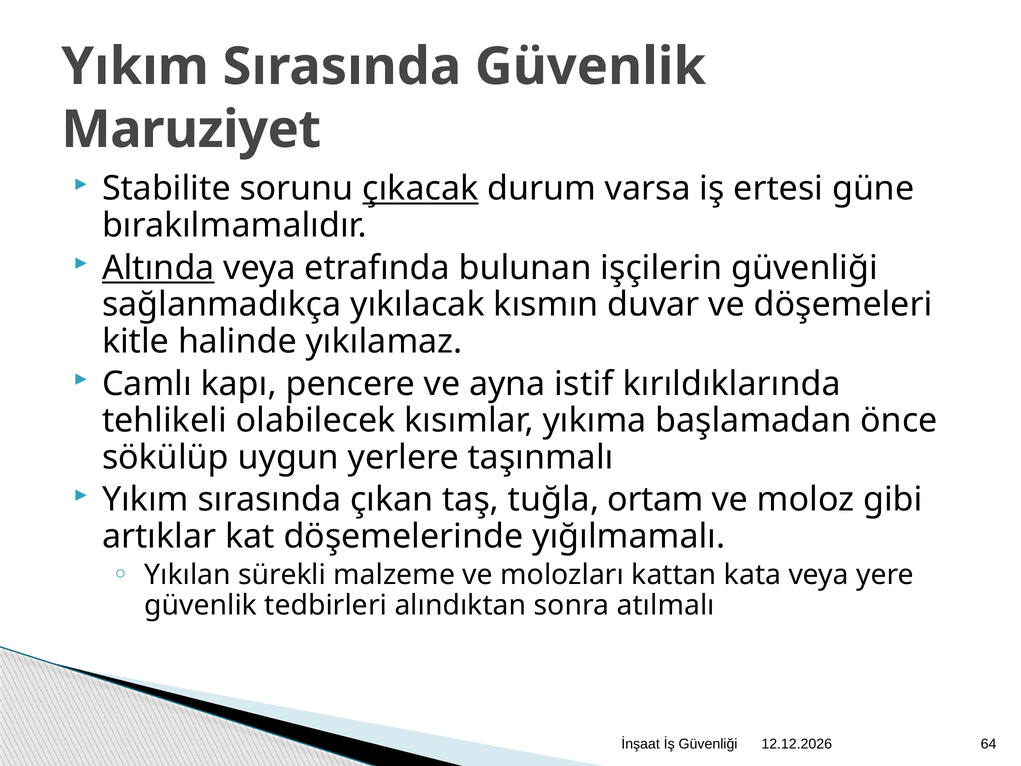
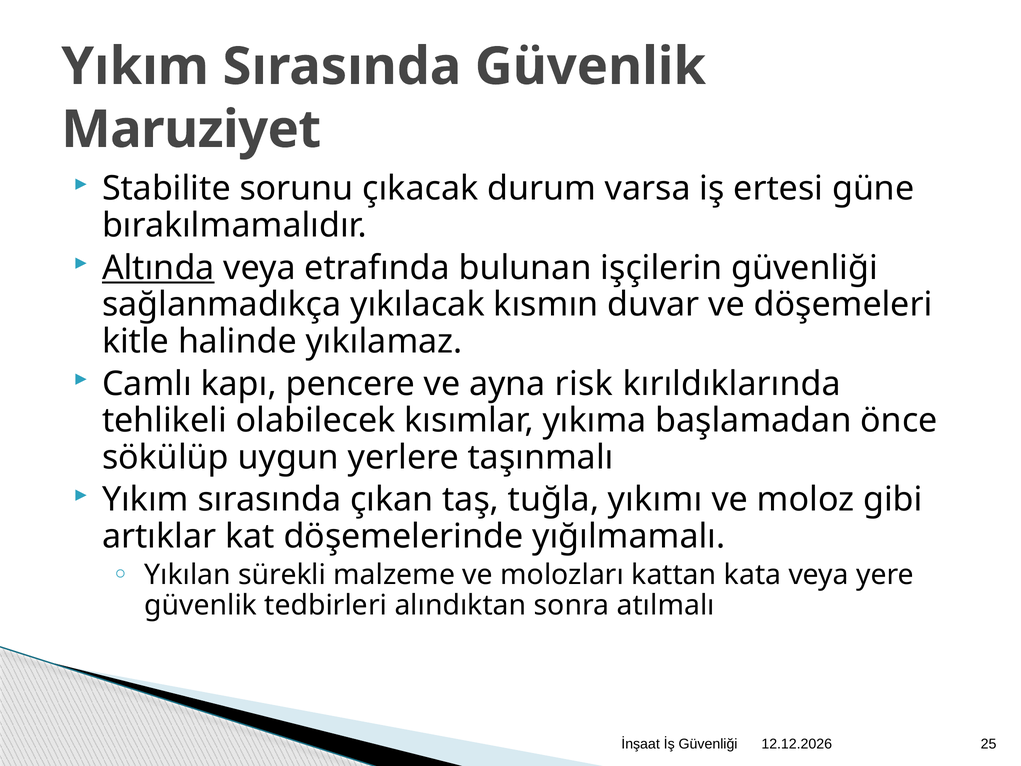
çıkacak underline: present -> none (420, 189)
istif: istif -> risk (584, 384)
ortam: ortam -> yıkımı (655, 500)
64: 64 -> 25 (989, 744)
